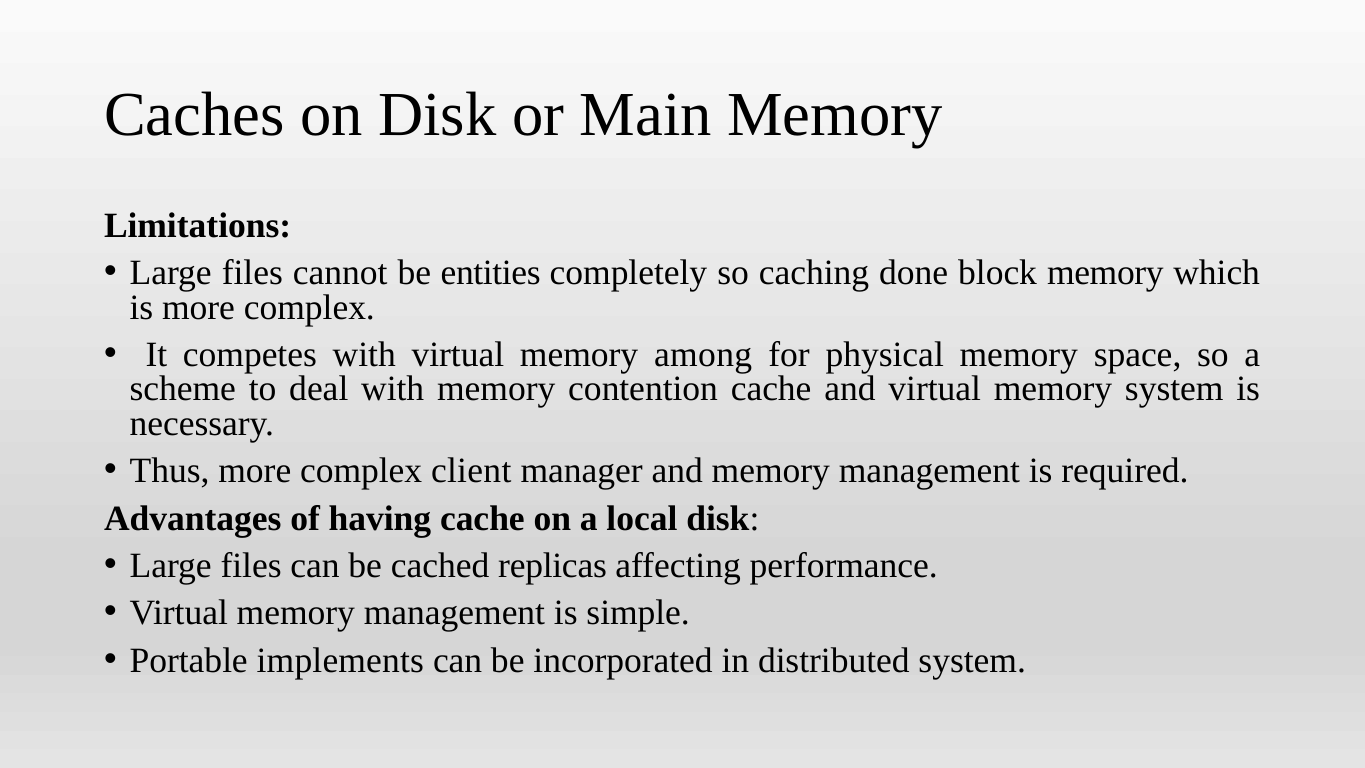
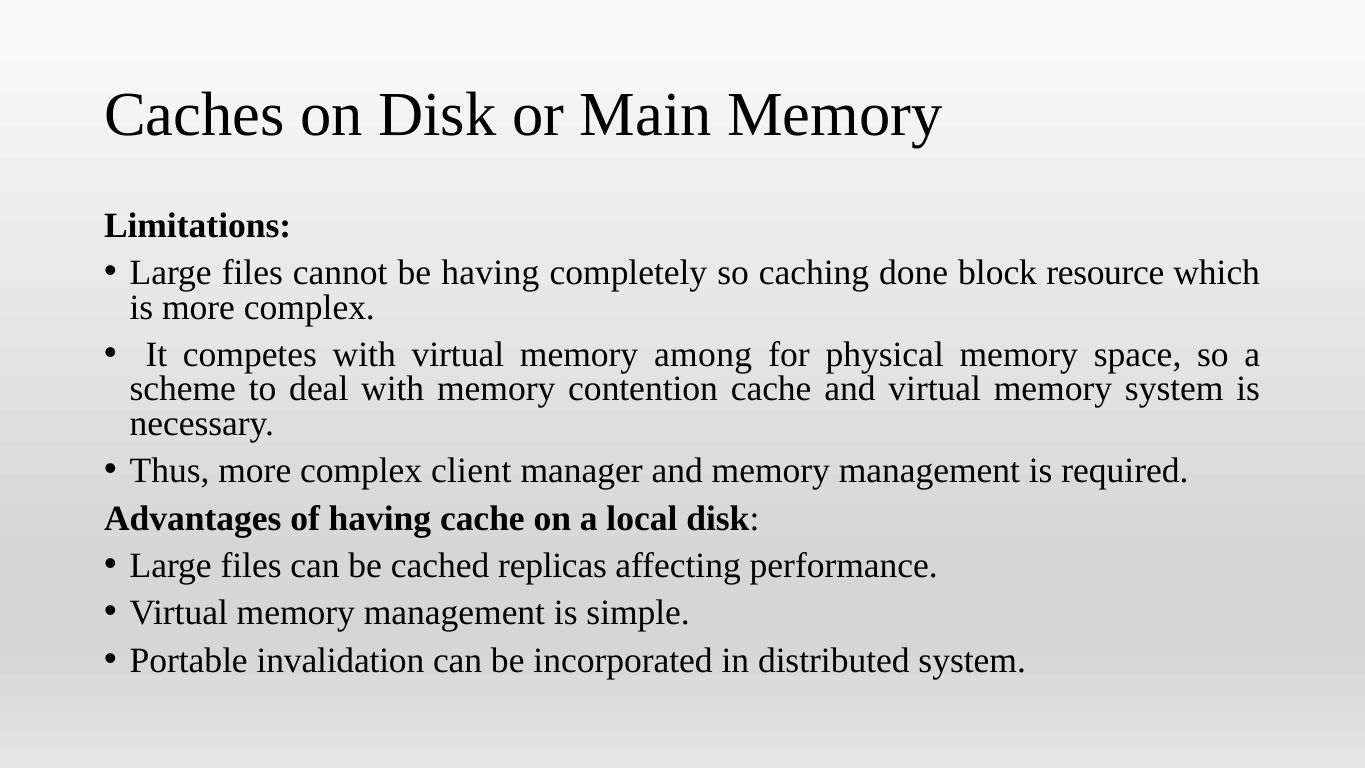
be entities: entities -> having (490, 273)
block memory: memory -> resource (1105, 273)
implements: implements -> invalidation (341, 660)
